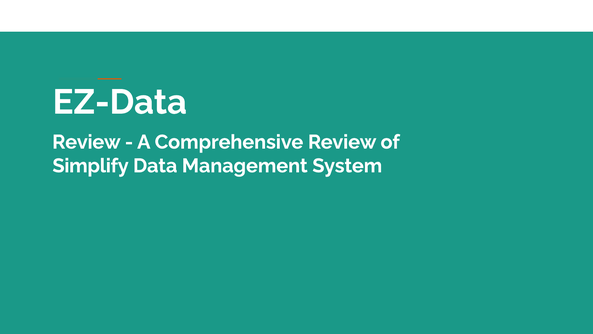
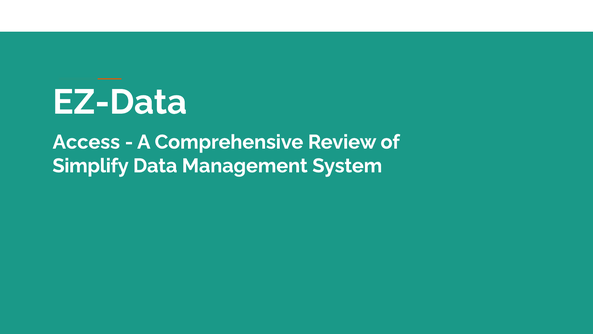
Review: Review -> Access (86, 142)
